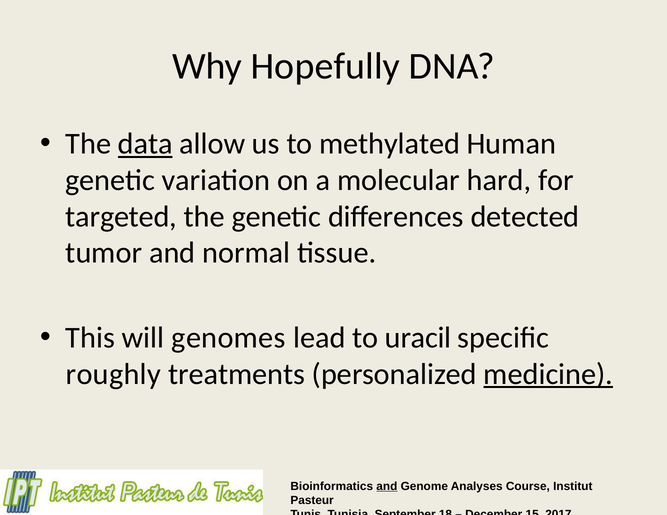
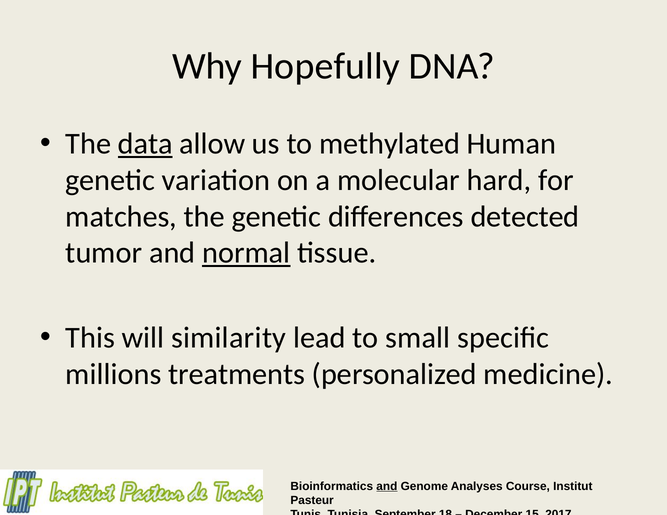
targeted: targeted -> matches (121, 217)
normal underline: none -> present (246, 253)
genomes: genomes -> similarity (229, 338)
uracil: uracil -> small (418, 338)
roughly: roughly -> millions (113, 374)
medicine underline: present -> none (548, 374)
